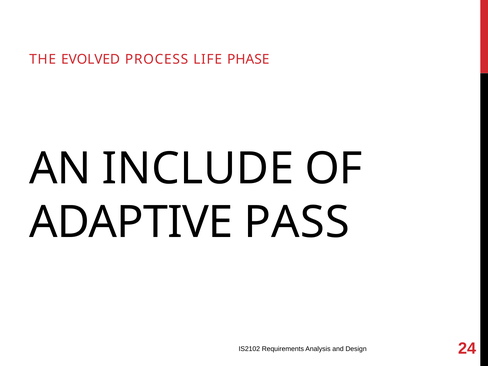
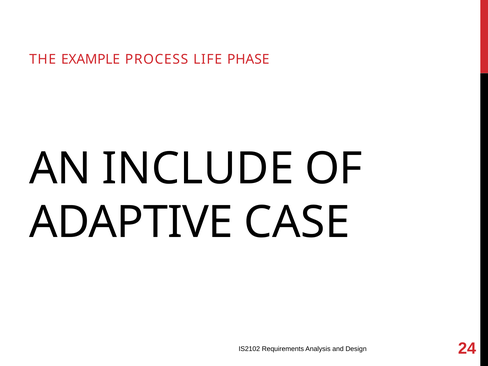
EVOLVED: EVOLVED -> EXAMPLE (91, 59)
PASS: PASS -> CASE (297, 223)
